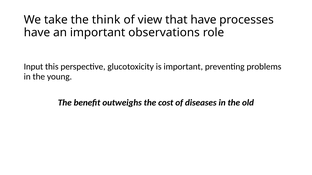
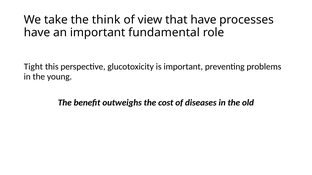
observations: observations -> fundamental (164, 33)
Input: Input -> Tight (33, 67)
